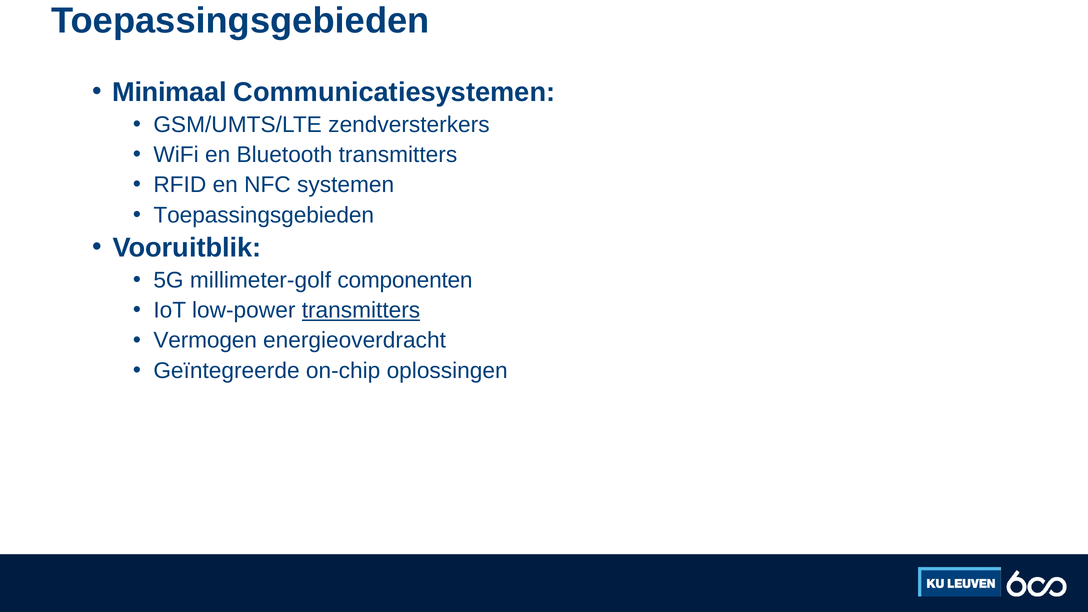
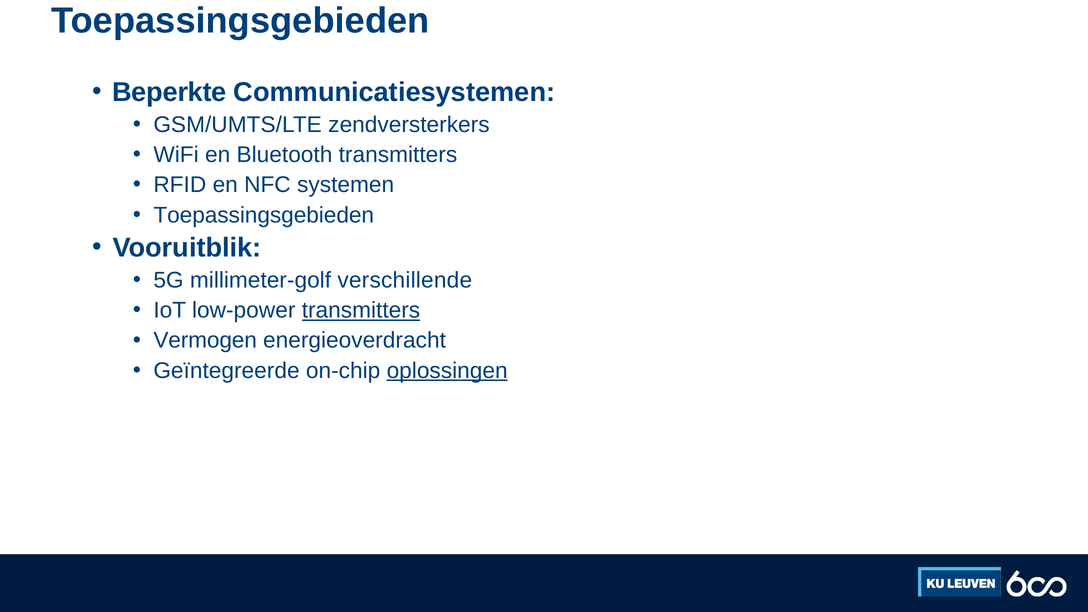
Minimaal: Minimaal -> Beperkte (169, 92)
componenten: componenten -> verschillende (405, 280)
oplossingen underline: none -> present (447, 371)
